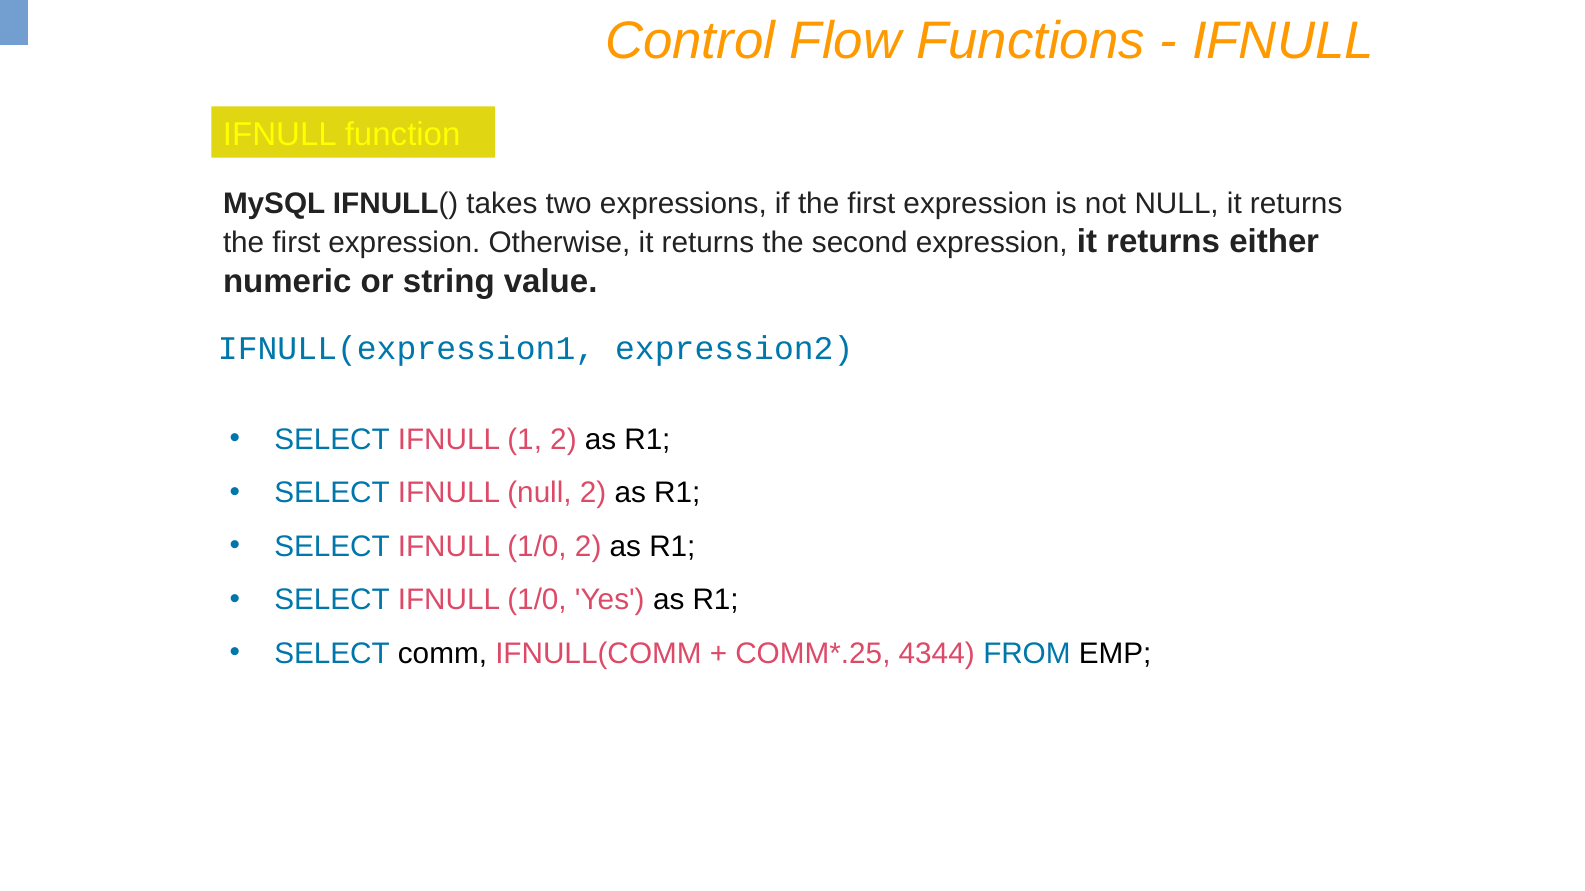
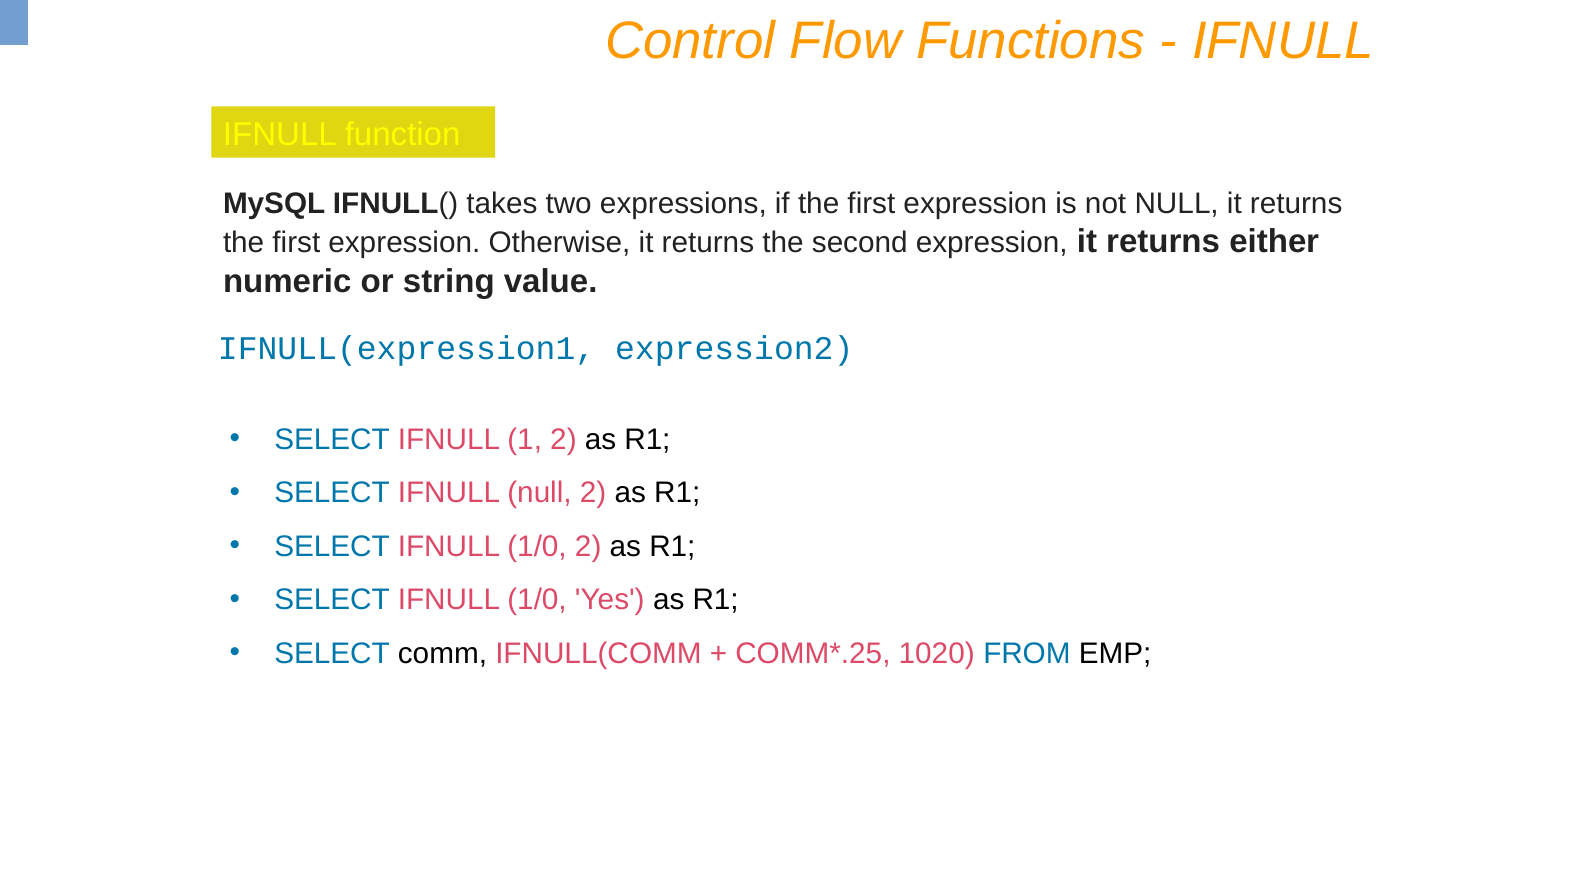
4344: 4344 -> 1020 (937, 654)
